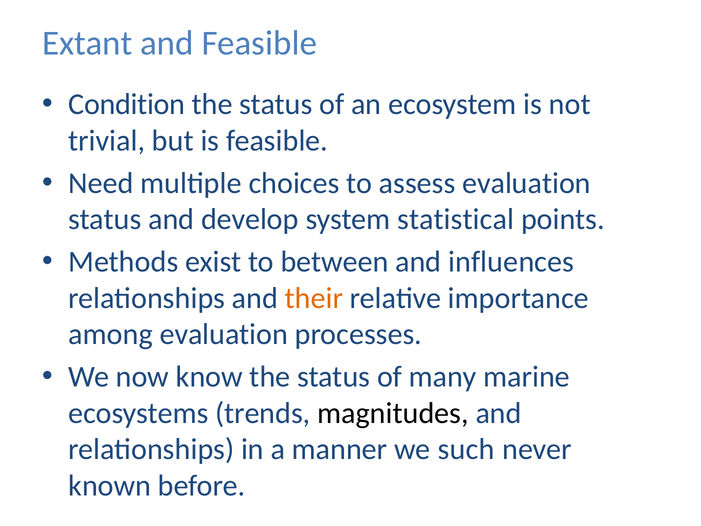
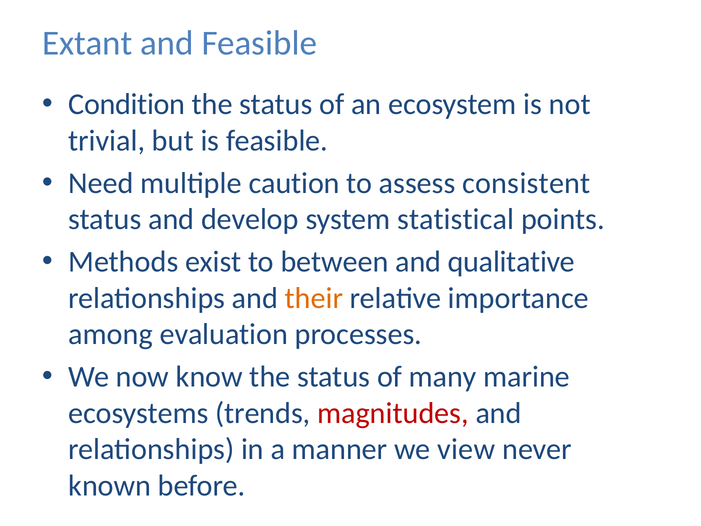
choices: choices -> caution (294, 183)
assess evaluation: evaluation -> consistent (526, 183)
influences: influences -> qualitative (511, 262)
magnitudes colour: black -> red (393, 413)
such: such -> view (466, 449)
